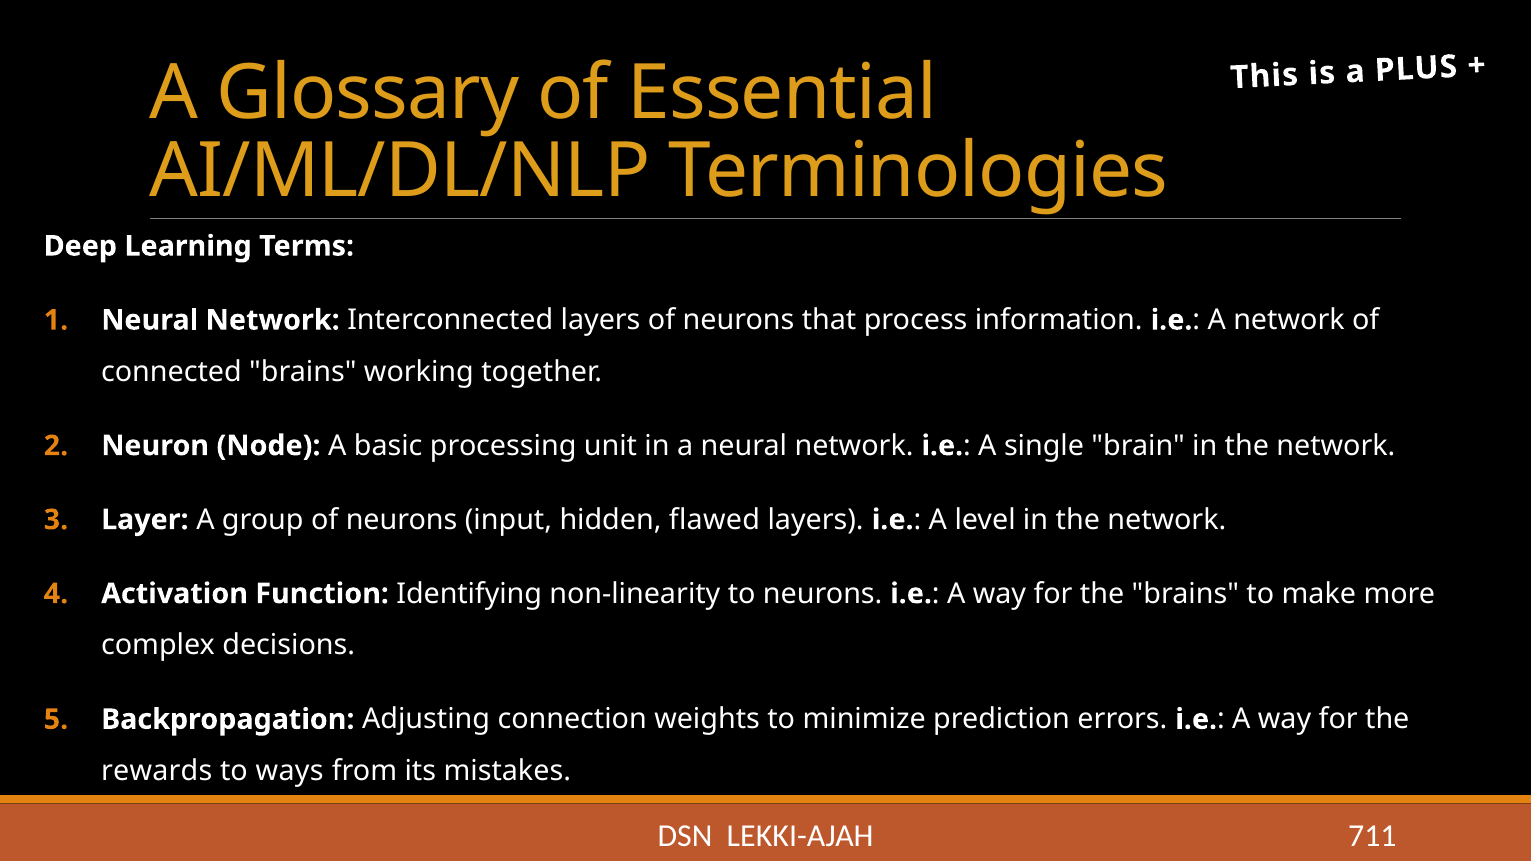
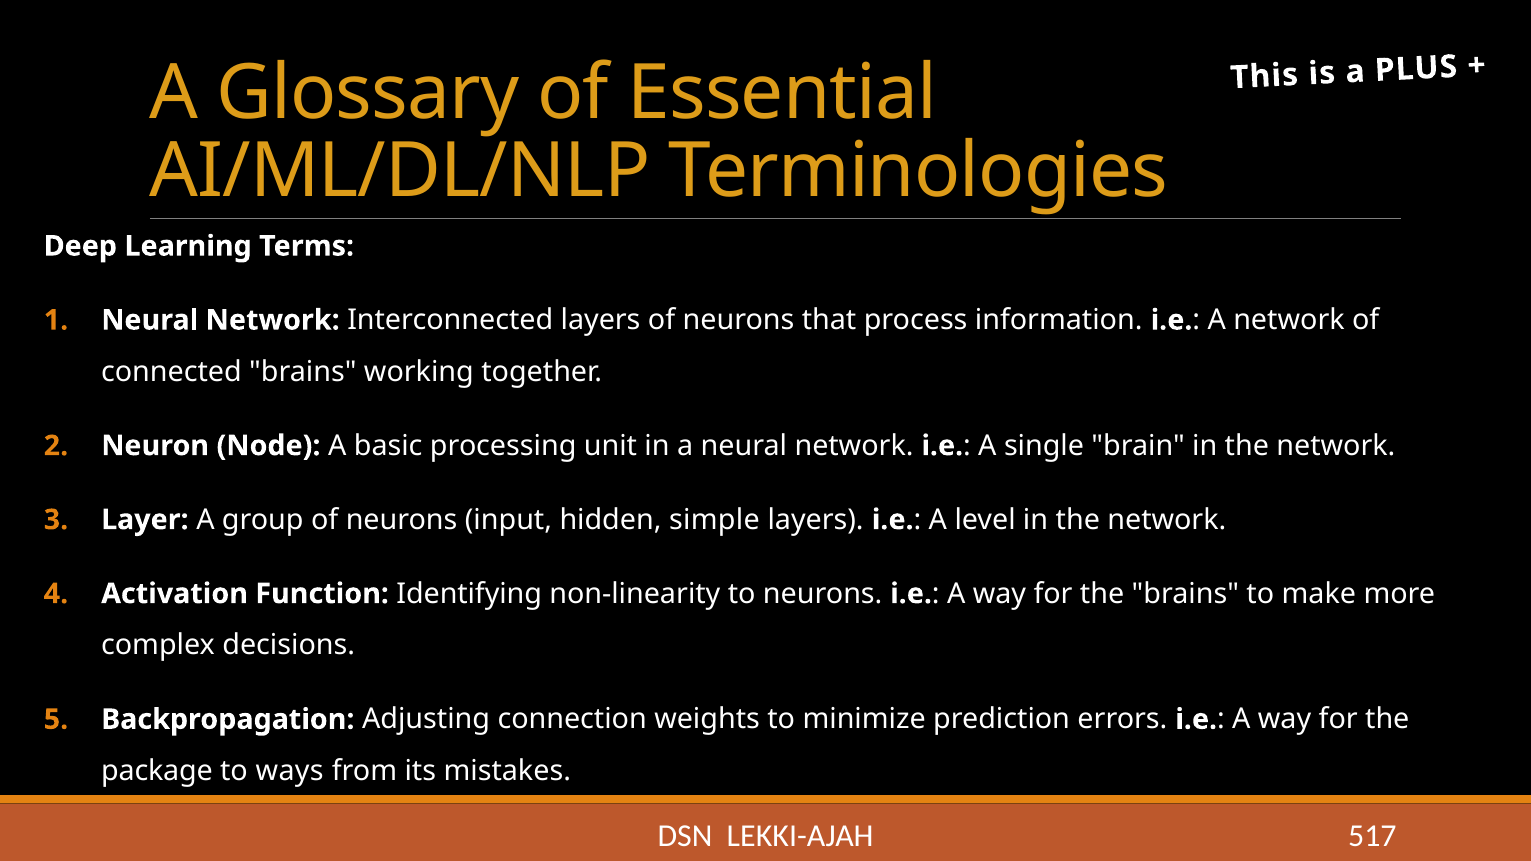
flawed: flawed -> simple (714, 520)
rewards: rewards -> package (157, 771)
711: 711 -> 517 (1372, 836)
